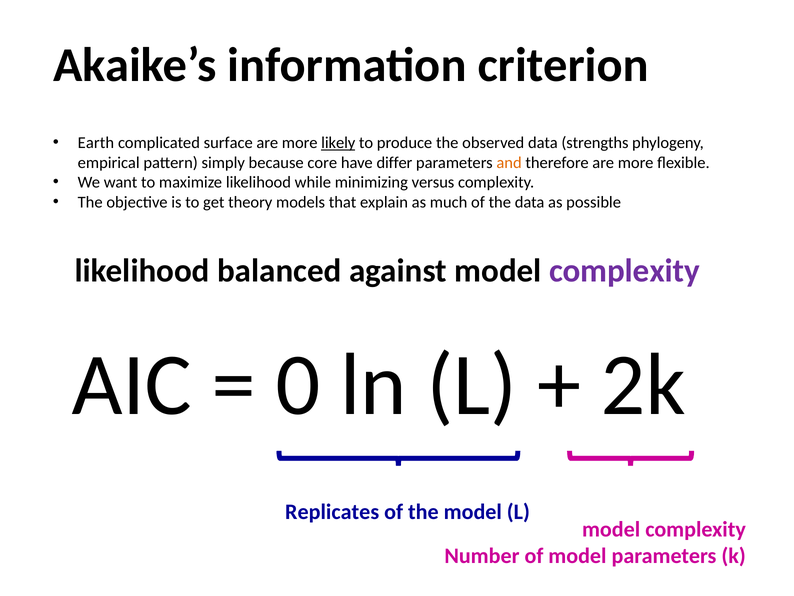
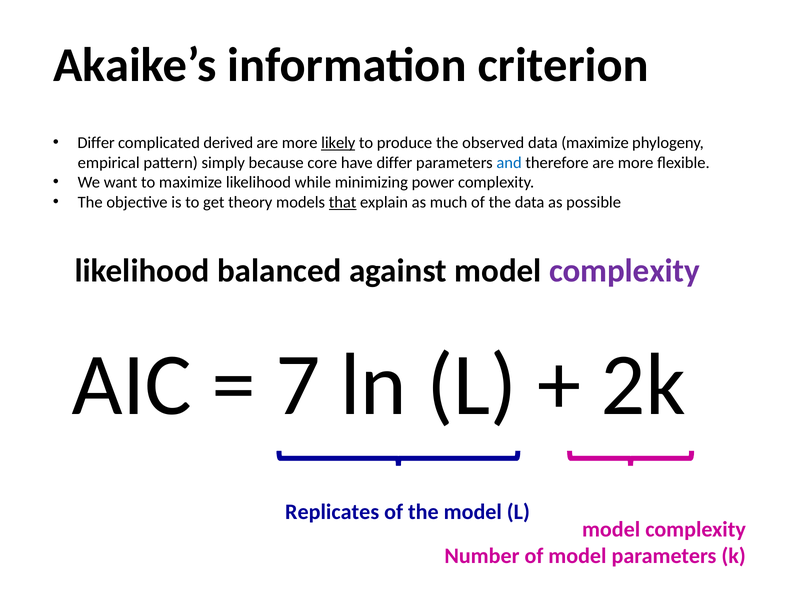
Earth: Earth -> Differ (96, 143)
surface: surface -> derived (228, 143)
data strengths: strengths -> maximize (595, 143)
and colour: orange -> blue (509, 162)
versus: versus -> power (433, 182)
that underline: none -> present (343, 202)
0: 0 -> 7 (298, 385)
